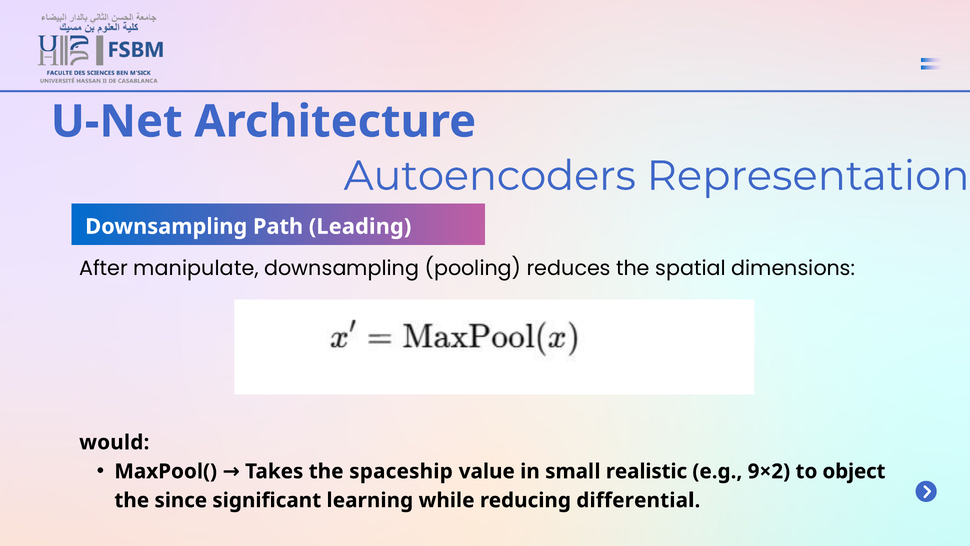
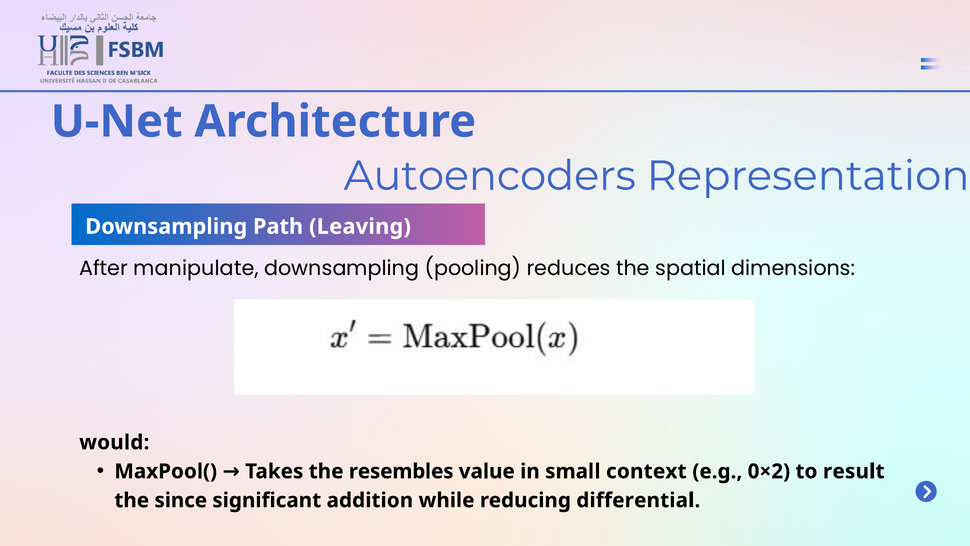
Leading: Leading -> Leaving (360, 226)
spaceship: spaceship -> resembles (401, 471)
realistic: realistic -> context (646, 471)
9×2: 9×2 -> 0×2 (769, 471)
object: object -> result (854, 471)
learning: learning -> addition (370, 500)
